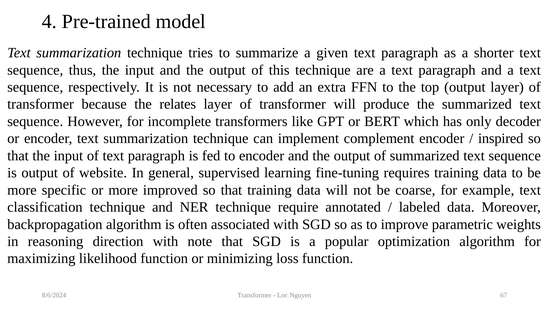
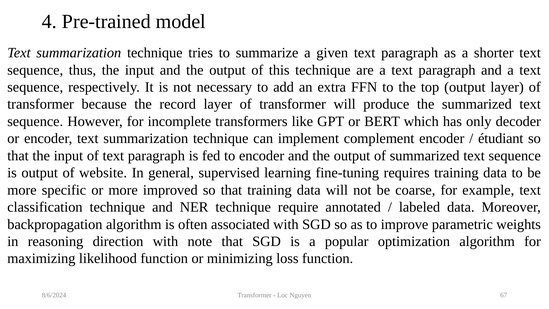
relates: relates -> record (178, 104)
inspired: inspired -> étudiant (501, 138)
